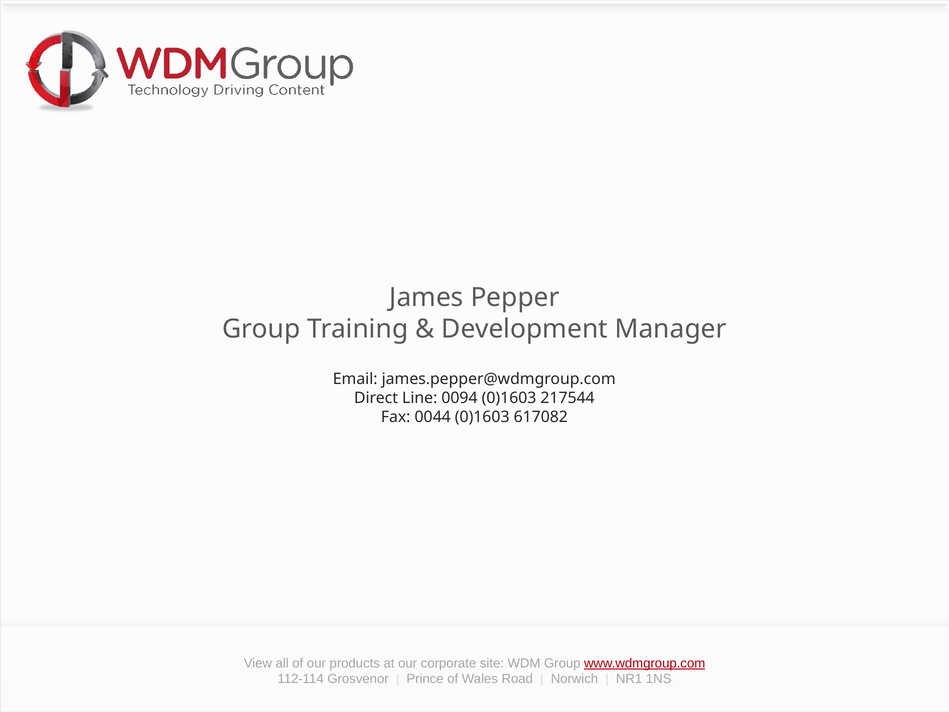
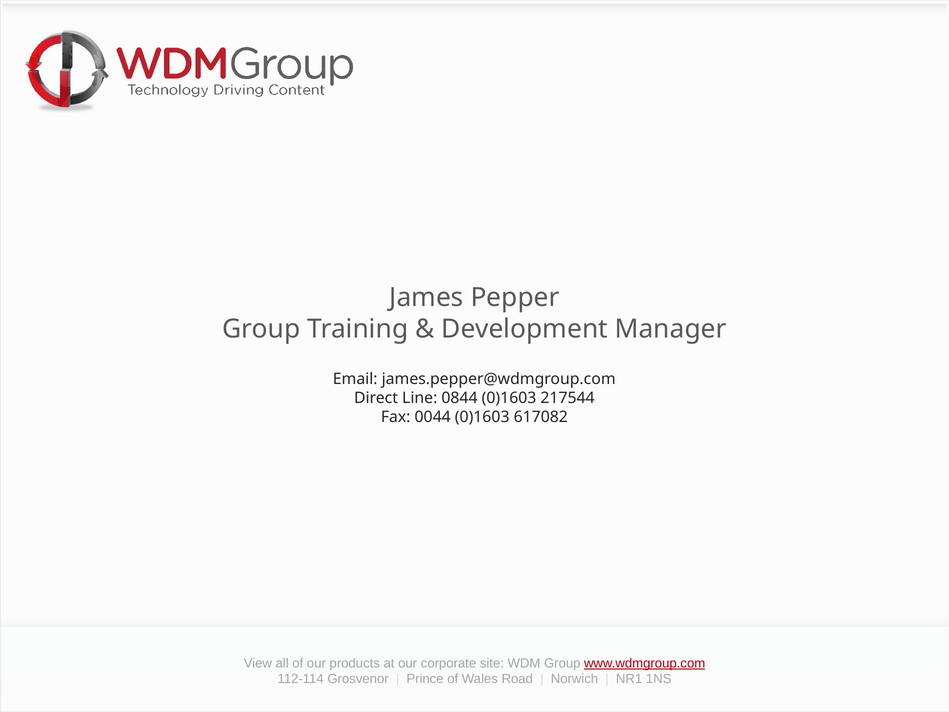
0094: 0094 -> 0844 (459, 398)
